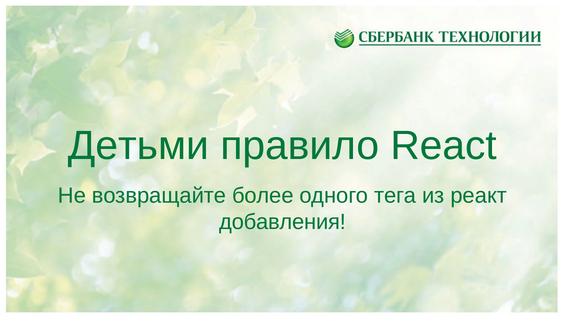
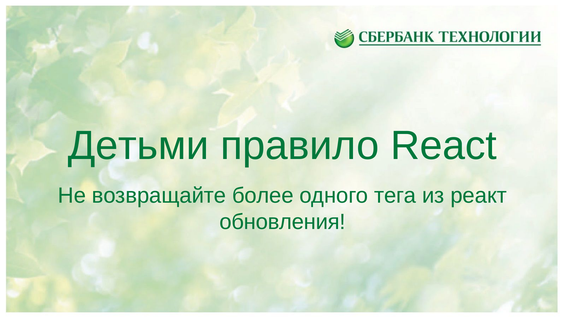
добавления: добавления -> обновления (283, 222)
